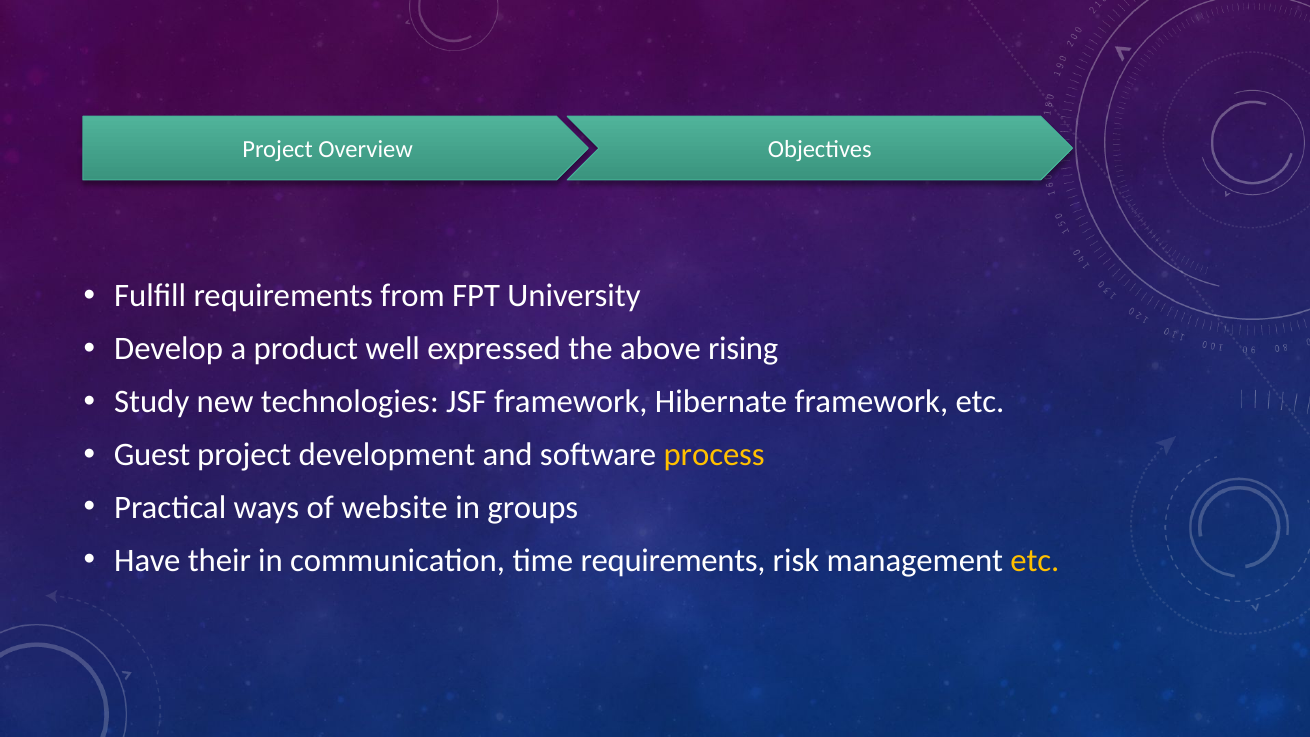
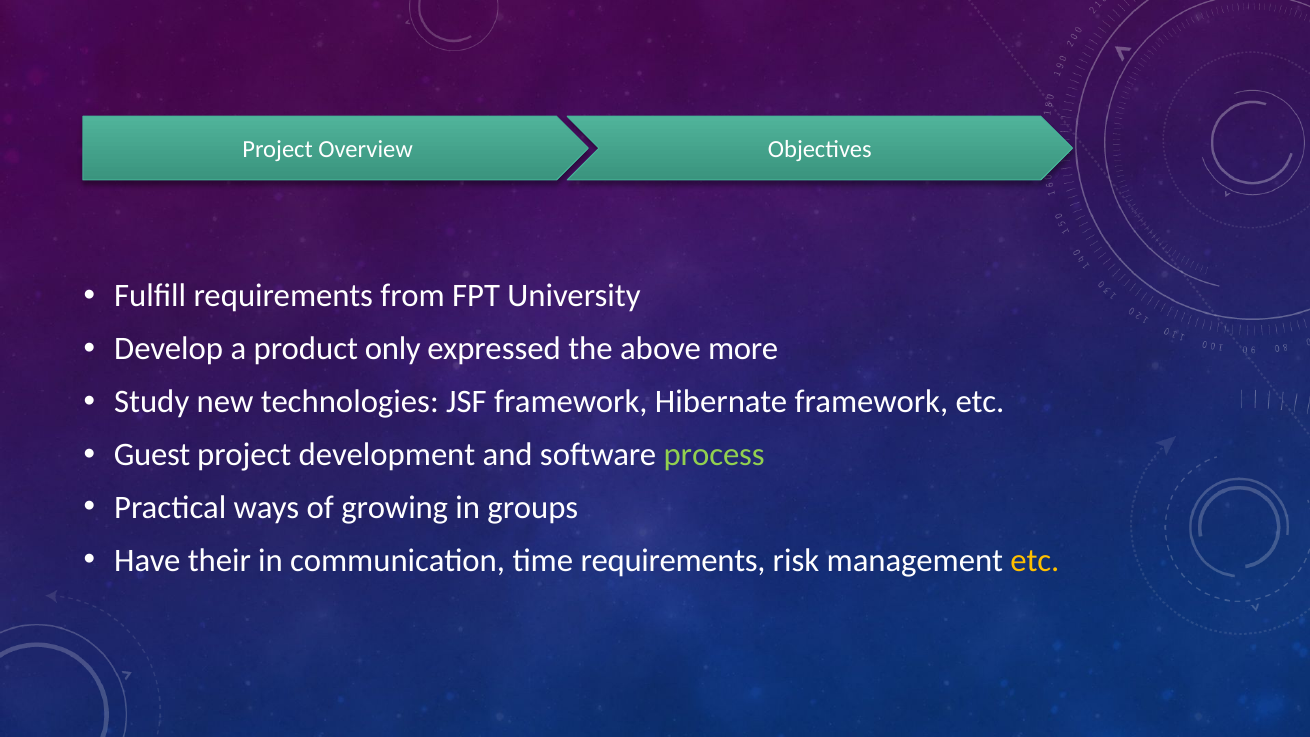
well: well -> only (393, 349)
rising: rising -> more (743, 349)
process colour: yellow -> light green (714, 455)
website: website -> growing (395, 508)
